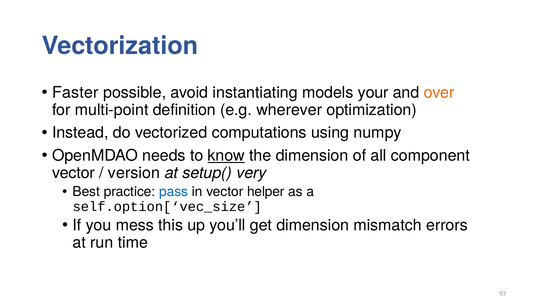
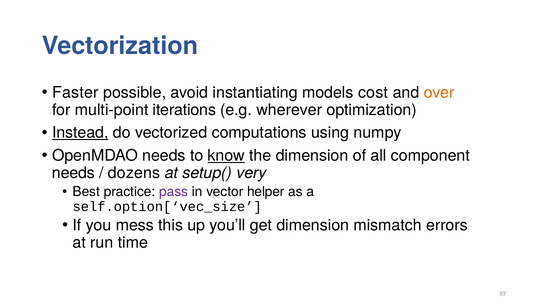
your: your -> cost (373, 93)
definition: definition -> iterations (184, 110)
Instead underline: none -> present (80, 133)
vector: vector -> needs (73, 173)
version: version -> dozens (134, 173)
pass colour: blue -> purple (174, 192)
